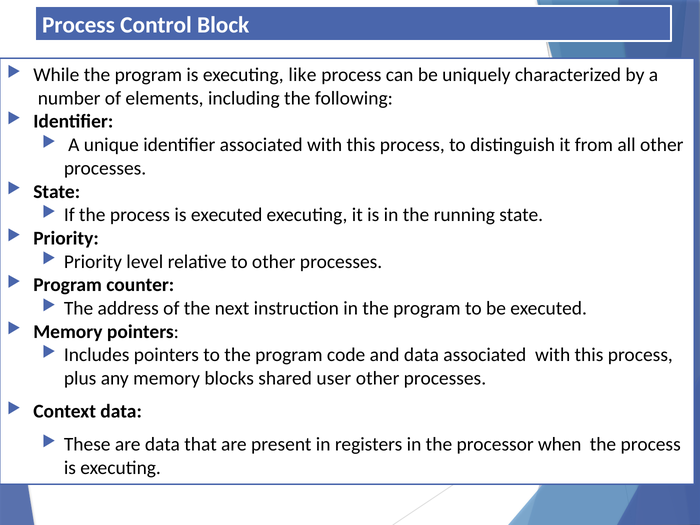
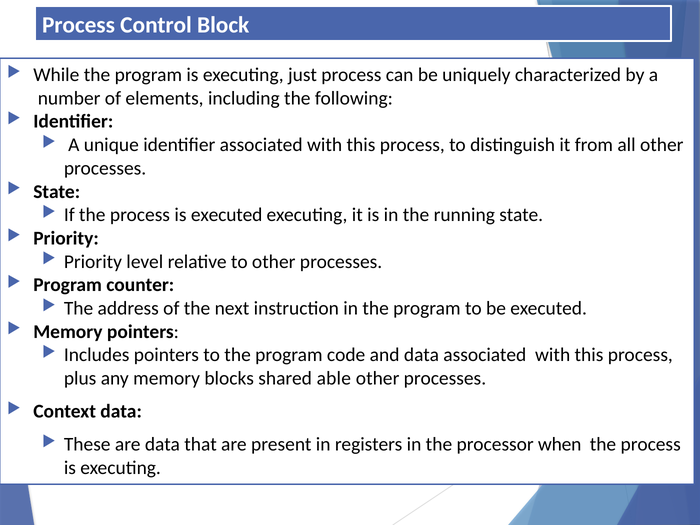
like: like -> just (303, 75)
user: user -> able (334, 378)
